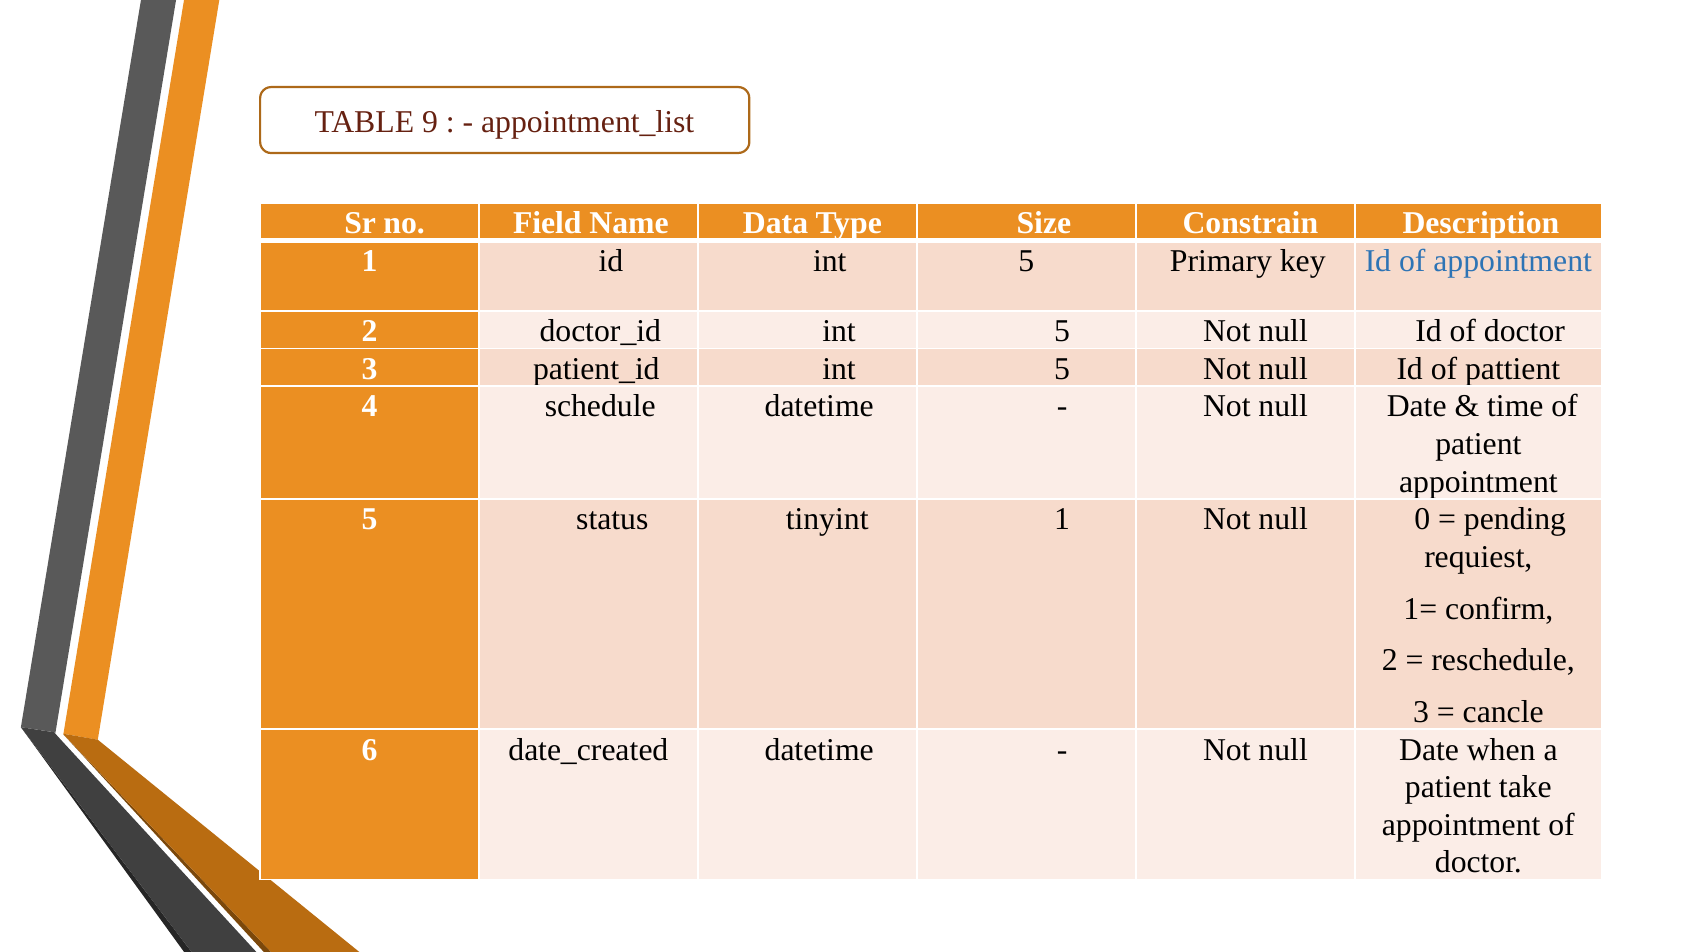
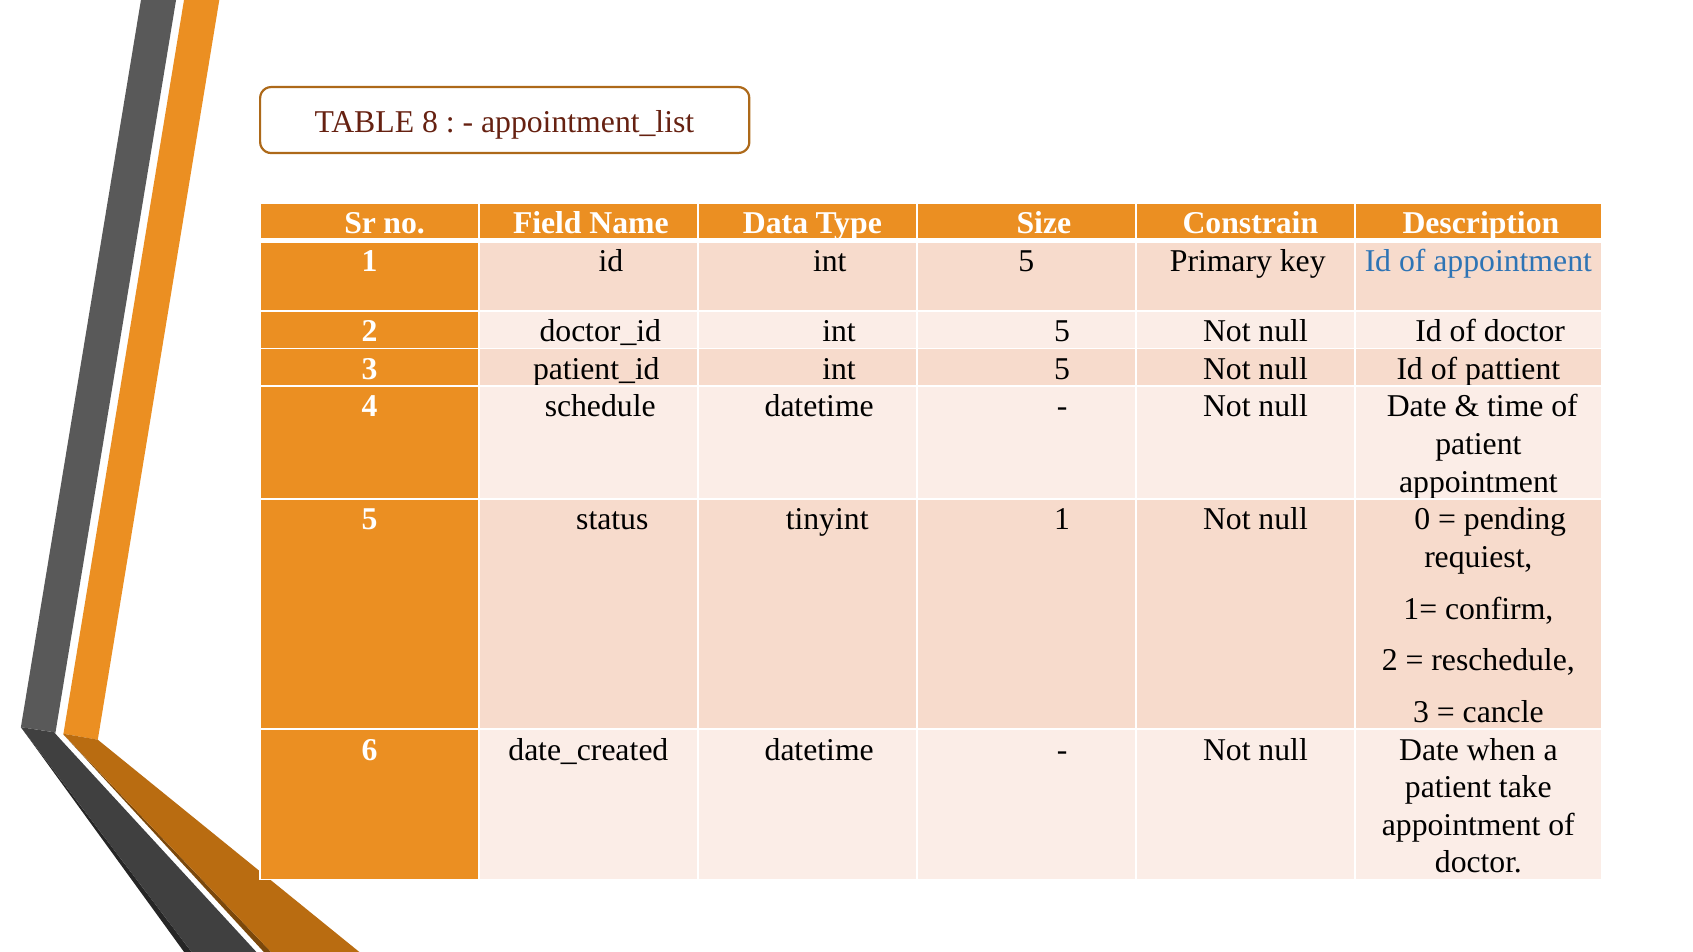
9: 9 -> 8 (430, 122)
